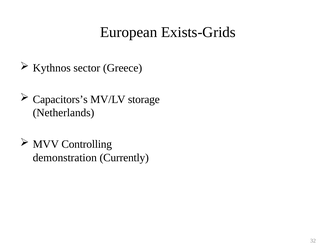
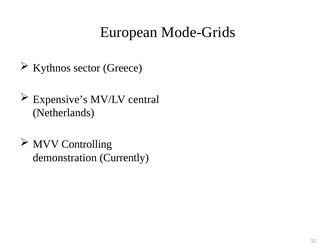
Exists-Grids: Exists-Grids -> Mode-Grids (198, 32)
Capacitors’s: Capacitors’s -> Expensive’s (60, 99)
storage: storage -> central (144, 99)
